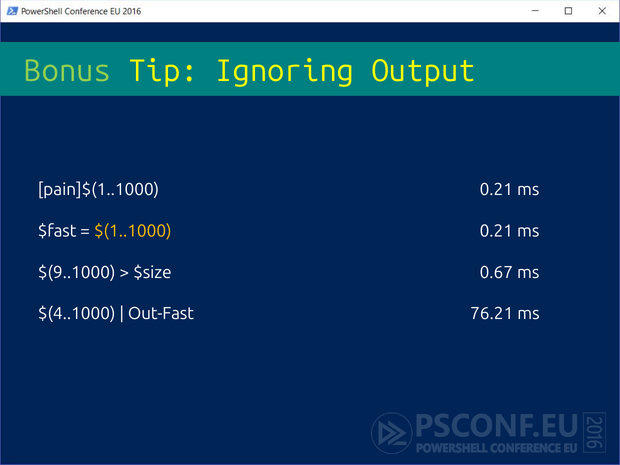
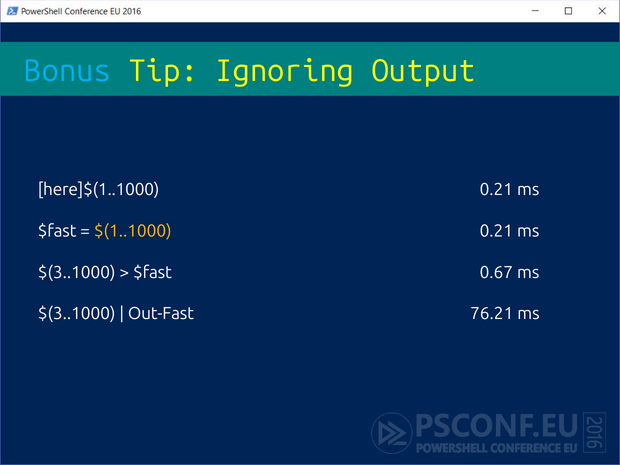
Bonus colour: light green -> light blue (68, 71)
pain]$(1..1000: pain]$(1..1000 -> here]$(1..1000 (99, 190)
$(9..1000: $(9..1000 -> $(3..1000 (77, 272)
$size: $size -> $fast (152, 272)
$(4..1000: $(4..1000 -> $(3..1000 (77, 314)
